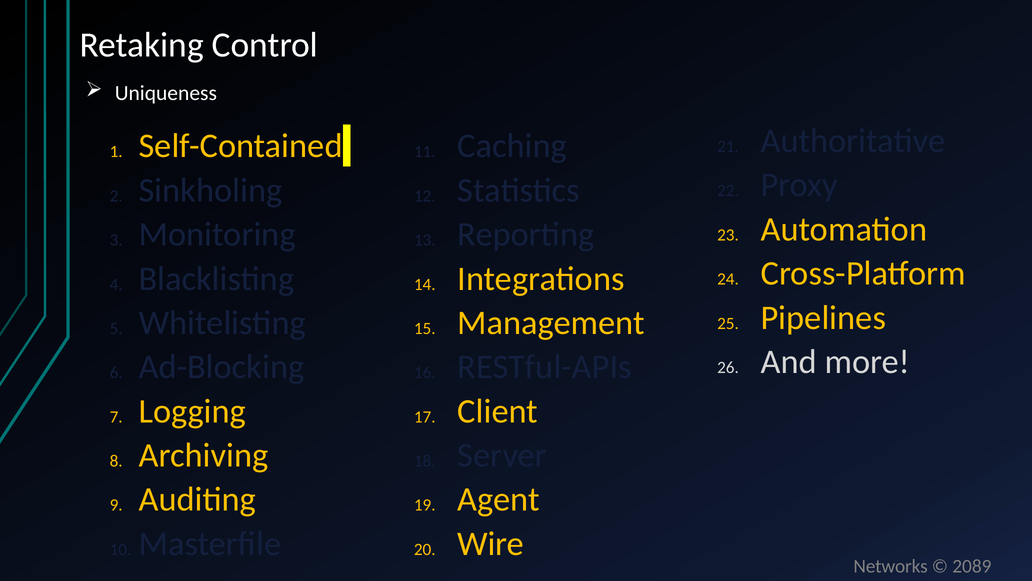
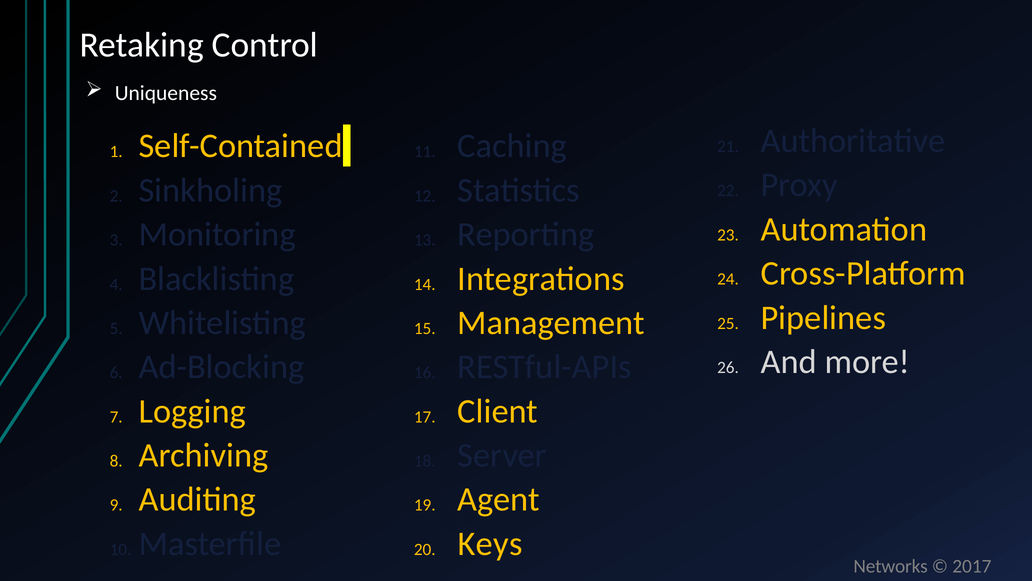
Wire: Wire -> Keys (490, 543)
2089: 2089 -> 2017 (972, 566)
